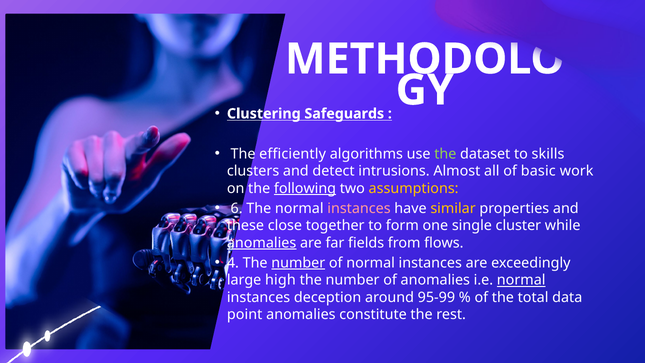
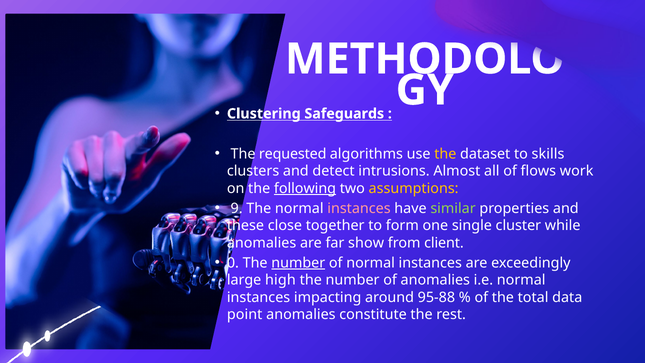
efficiently: efficiently -> requested (293, 154)
the colour: light green -> yellow (445, 154)
basic: basic -> flows (538, 171)
6: 6 -> 9 (237, 208)
similar colour: yellow -> light green (453, 208)
anomalies underline: present -> none (262, 243)
fields: fields -> show (366, 243)
flows: flows -> client (444, 243)
4: 4 -> 0 (233, 263)
normal underline: present -> none (521, 280)
deception: deception -> impacting (328, 297)
95-99: 95-99 -> 95-88 (436, 297)
